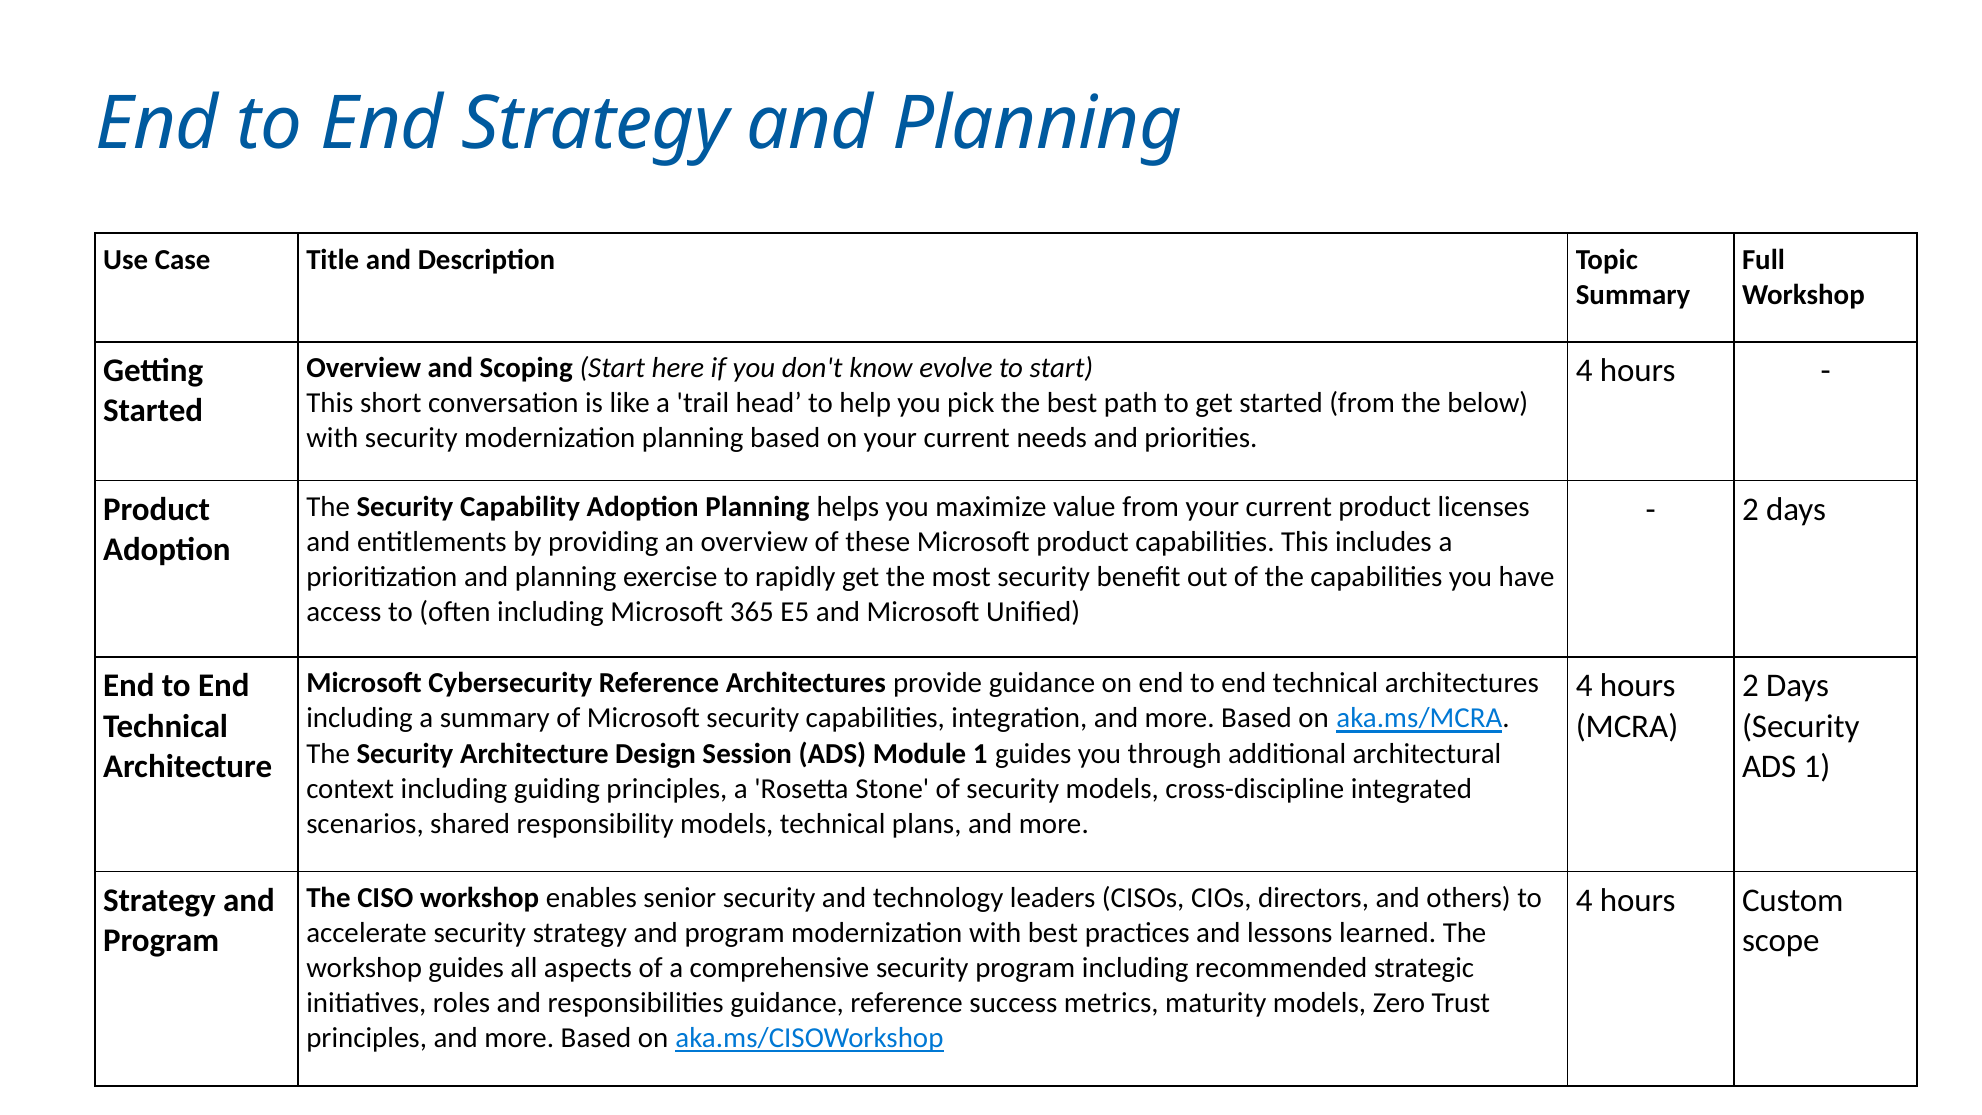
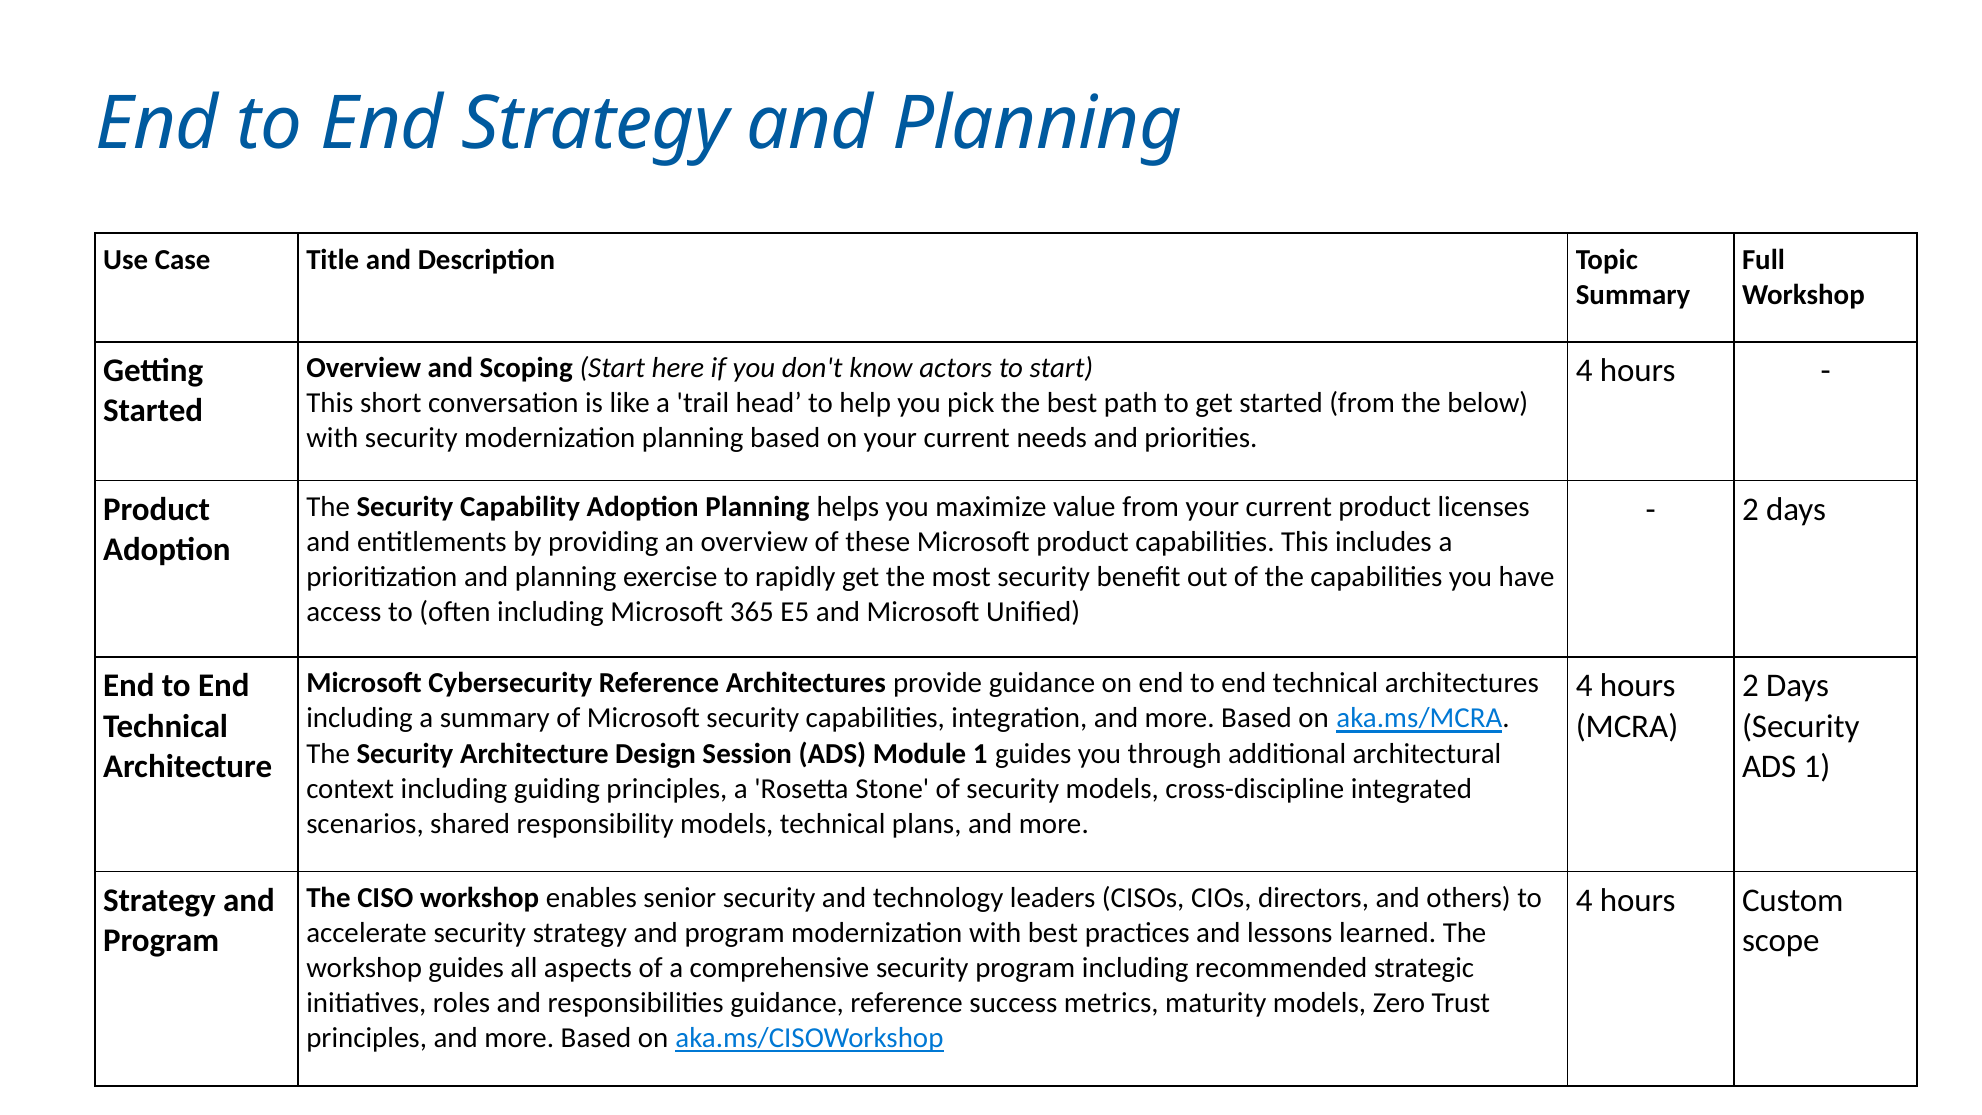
evolve: evolve -> actors (956, 368)
